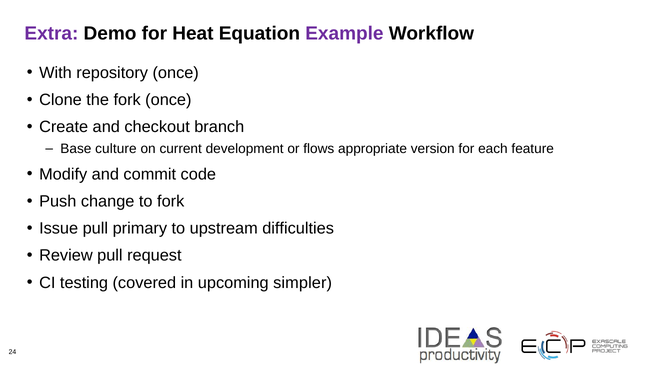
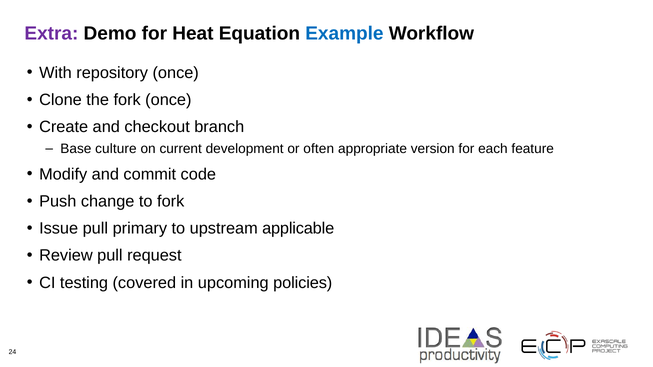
Example colour: purple -> blue (344, 34)
flows: flows -> often (319, 149)
difficulties: difficulties -> applicable (298, 229)
simpler: simpler -> policies (303, 283)
